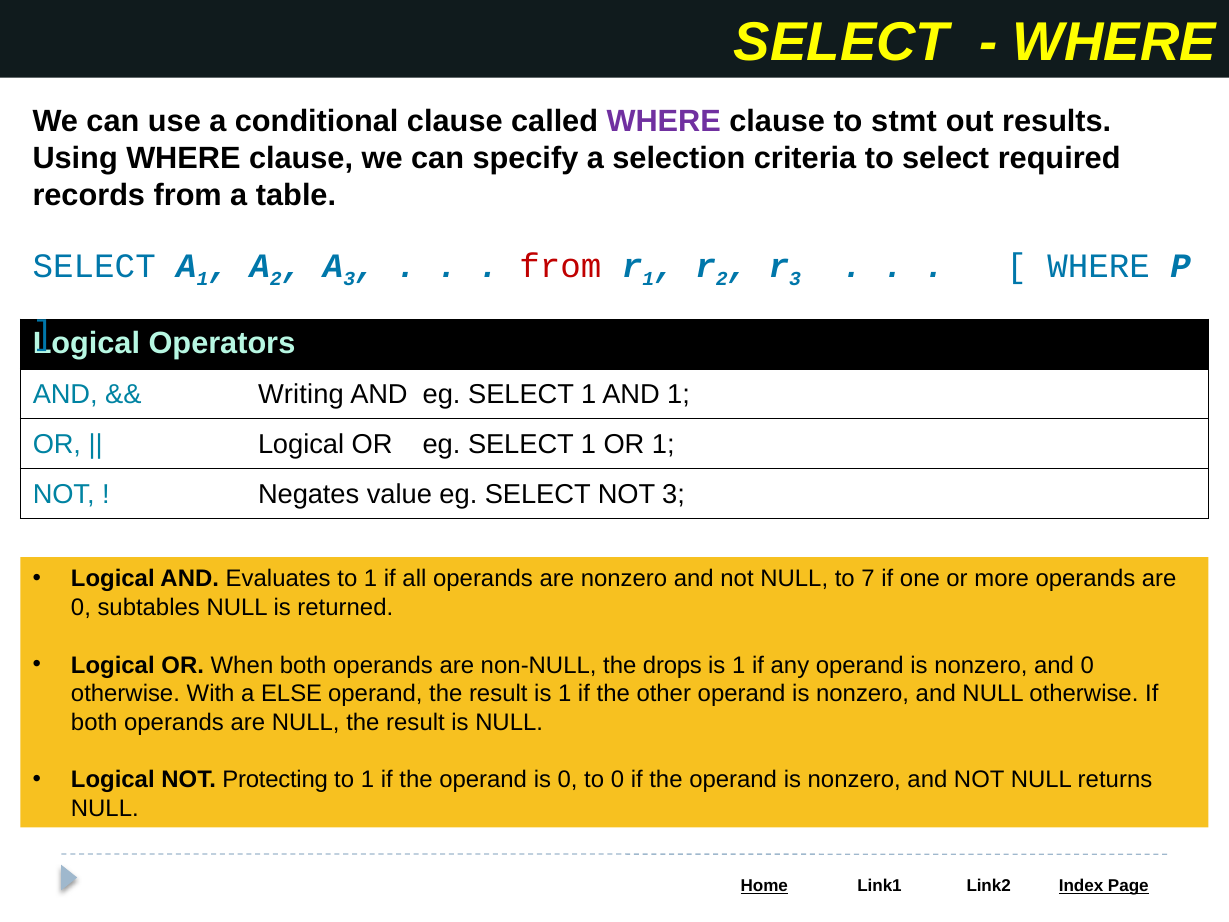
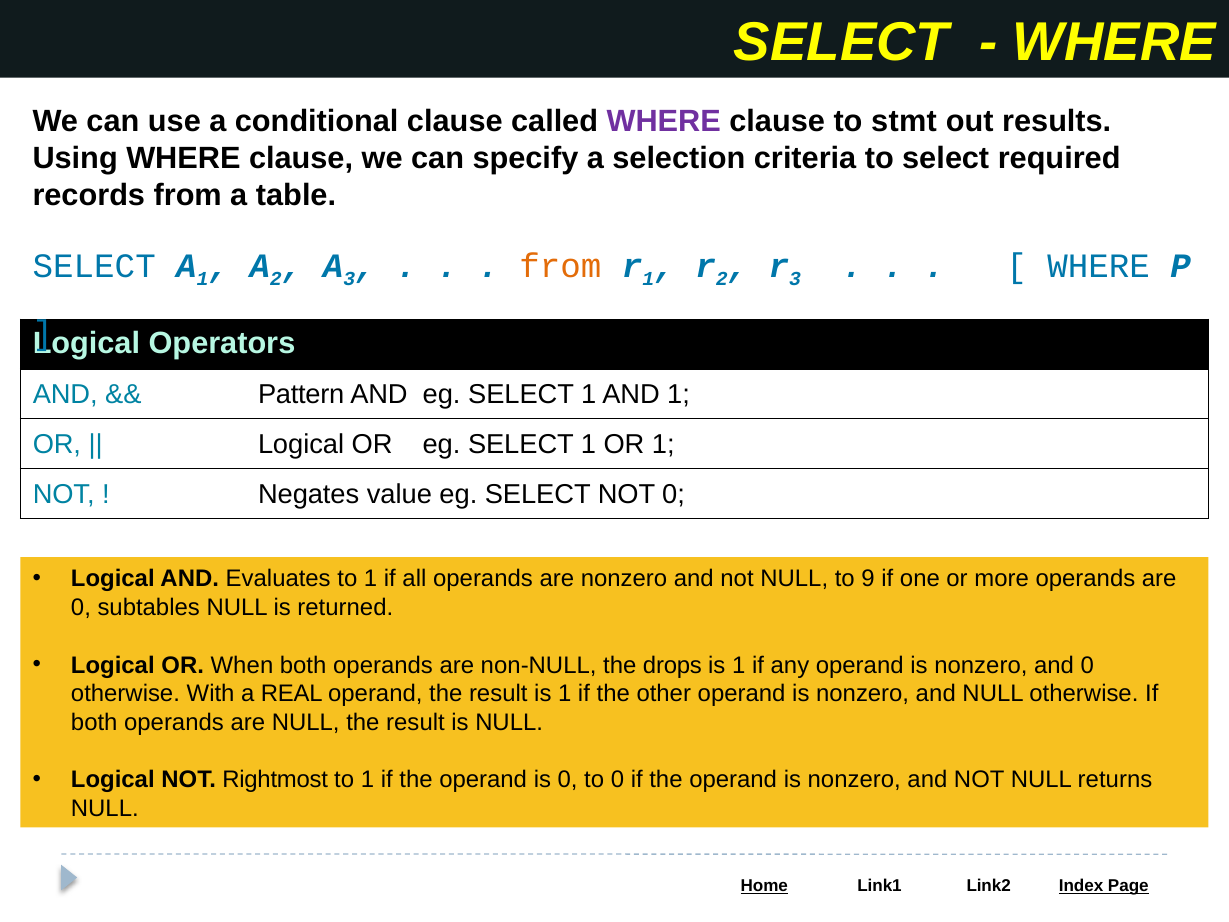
from colour: red -> orange (560, 266)
Writing: Writing -> Pattern (301, 394)
NOT 3: 3 -> 0 (674, 494)
7: 7 -> 9 (868, 579)
ELSE: ELSE -> REAL (292, 694)
Protecting: Protecting -> Rightmost (275, 780)
